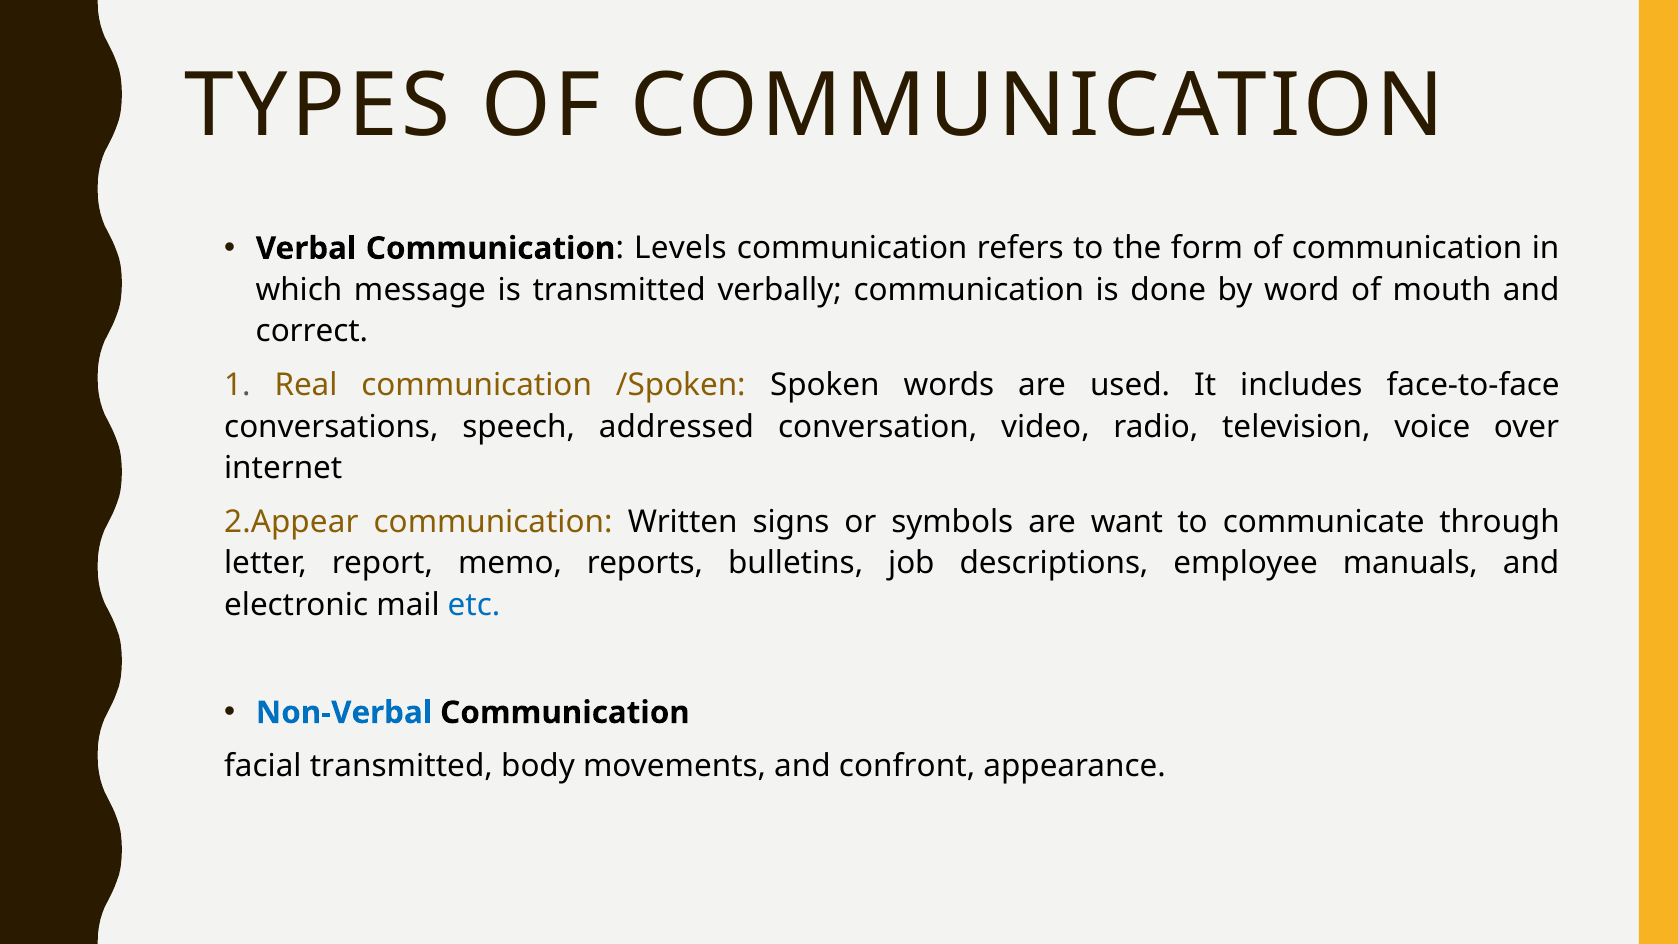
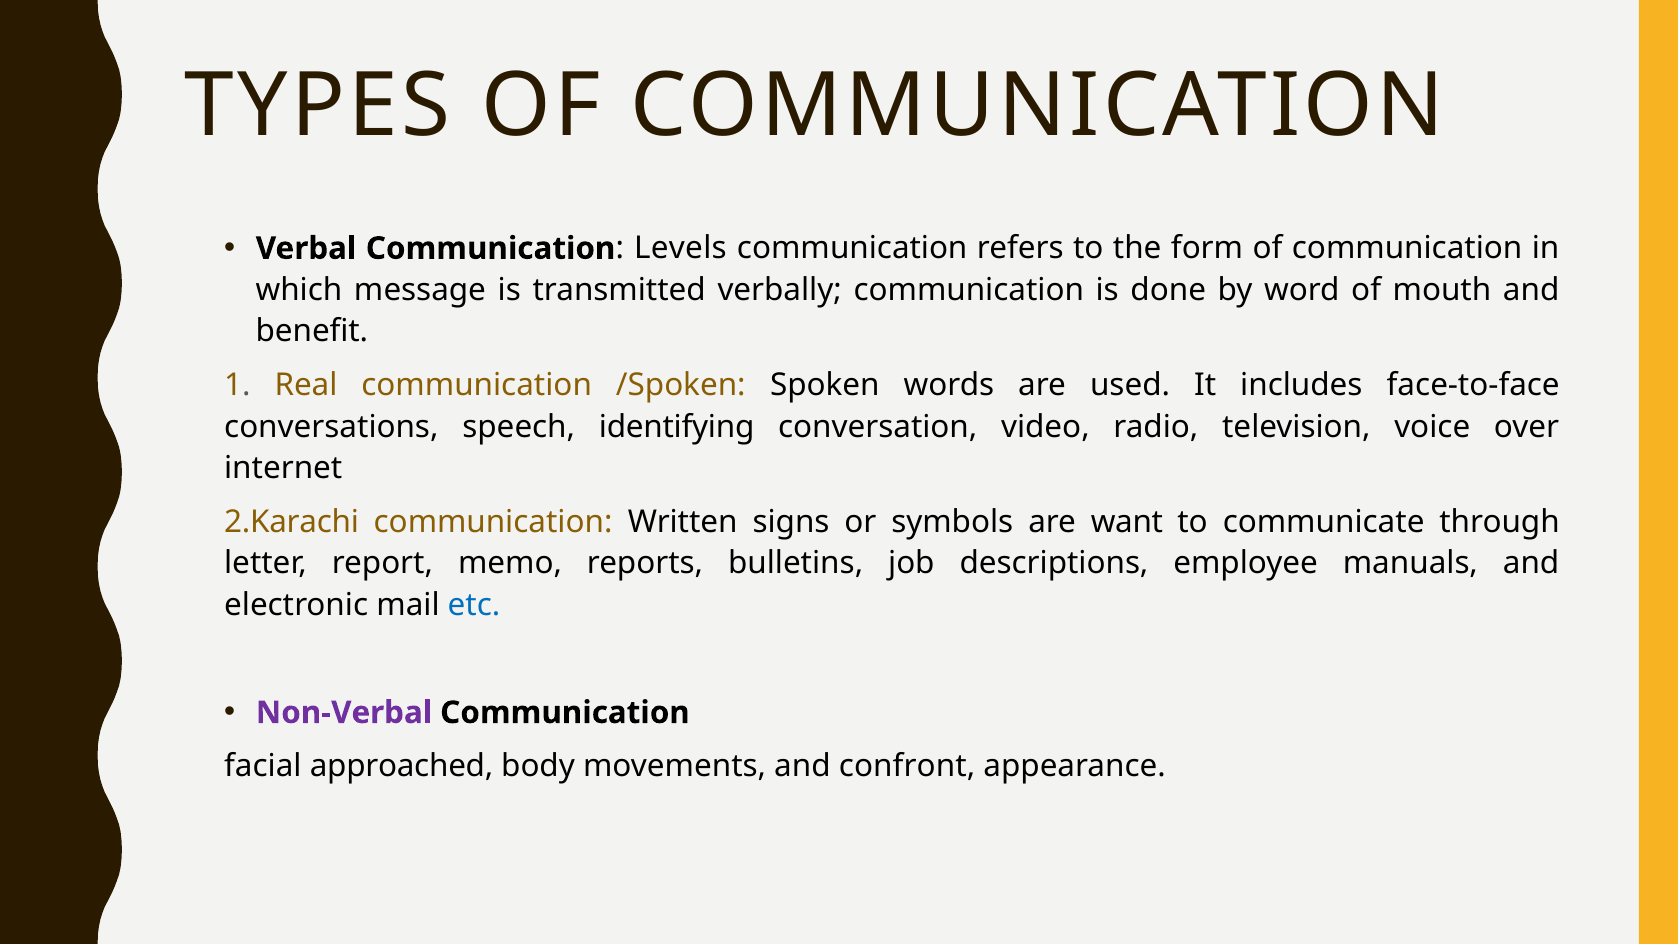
correct: correct -> benefit (312, 331)
addressed: addressed -> identifying (677, 427)
2.Appear: 2.Appear -> 2.Karachi (292, 522)
Non-Verbal colour: blue -> purple (344, 713)
facial transmitted: transmitted -> approached (402, 766)
